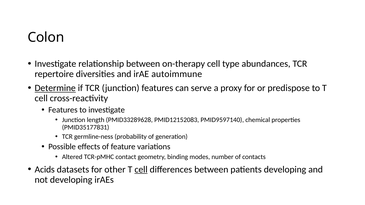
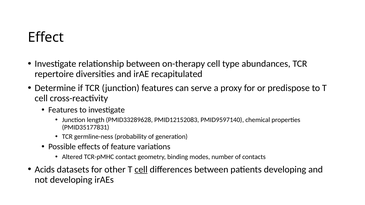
Colon: Colon -> Effect (46, 38)
autoimmune: autoimmune -> recapitulated (177, 74)
Determine underline: present -> none (55, 88)
